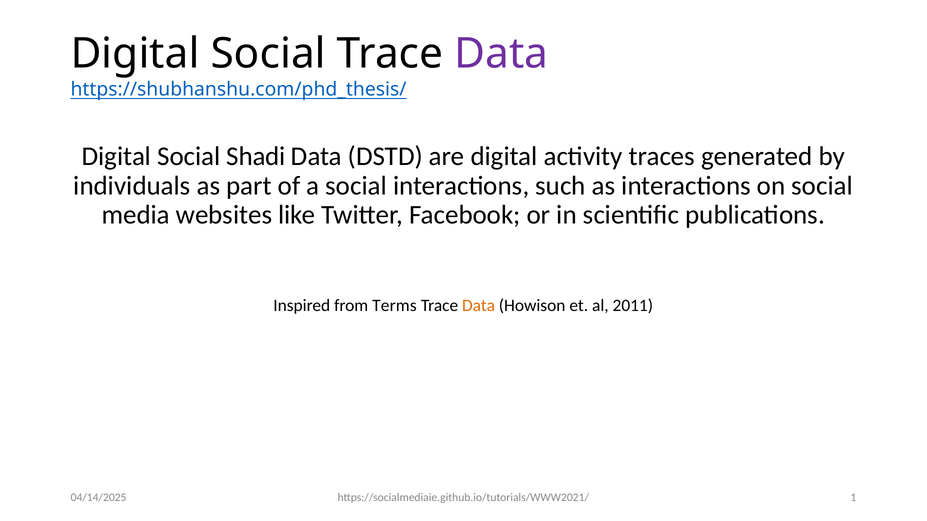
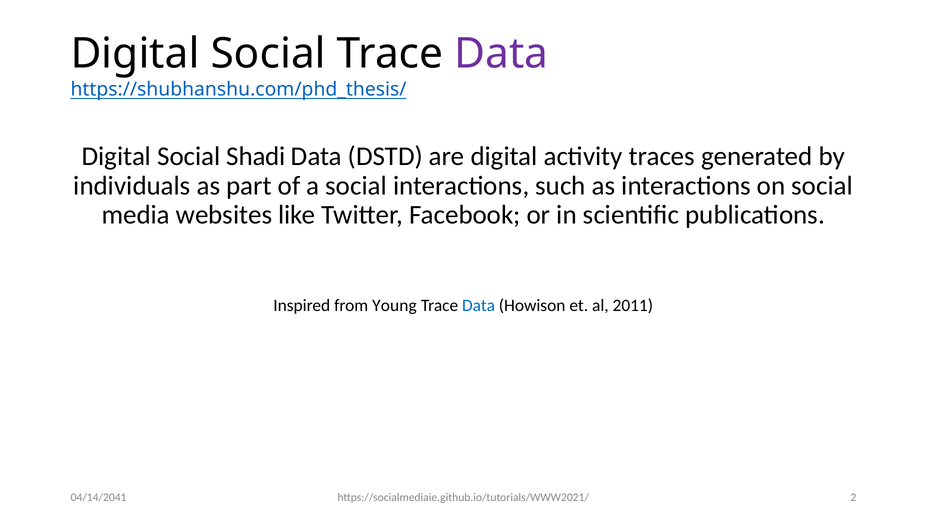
Terms: Terms -> Young (394, 306)
Data colour: orange -> blue (479, 306)
1: 1 -> 2 (853, 498)
04/14/2025: 04/14/2025 -> 04/14/2041 (99, 498)
